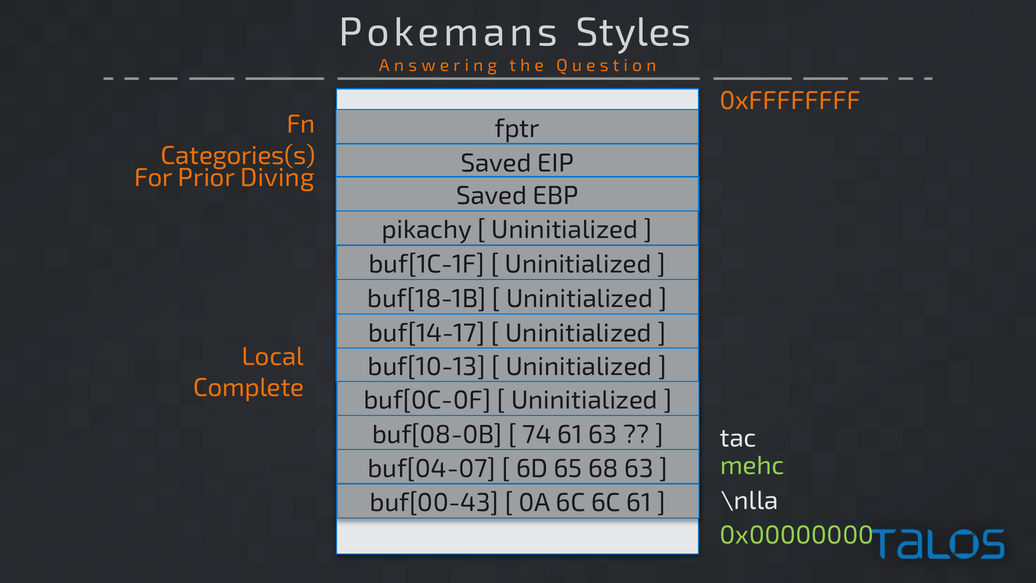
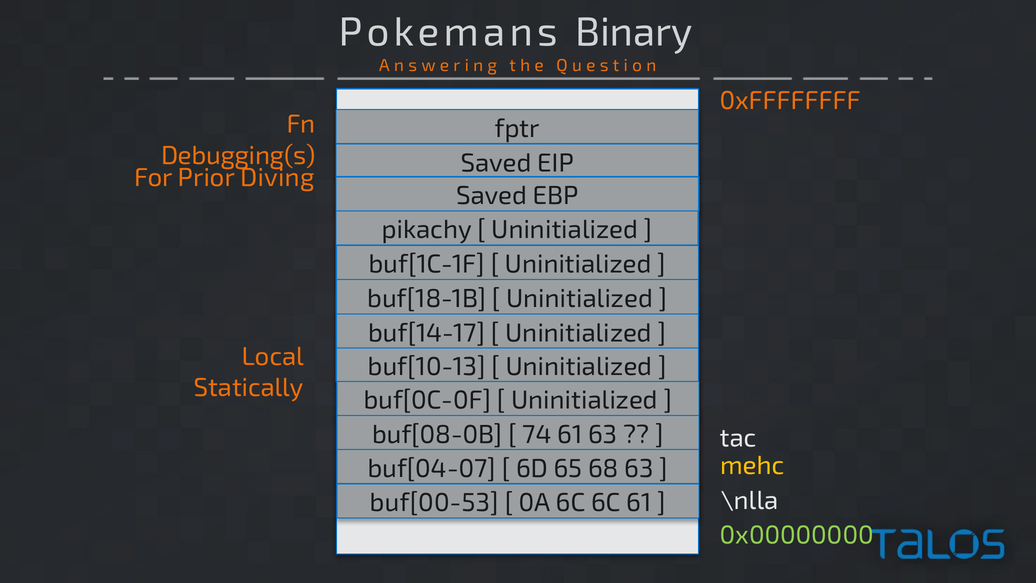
Styles: Styles -> Binary (634, 33)
Categories(s: Categories(s -> Debugging(s (238, 155)
Complete: Complete -> Statically (249, 388)
mehc colour: light green -> yellow (752, 466)
buf[00-43: buf[00-43 -> buf[00-53 (434, 503)
